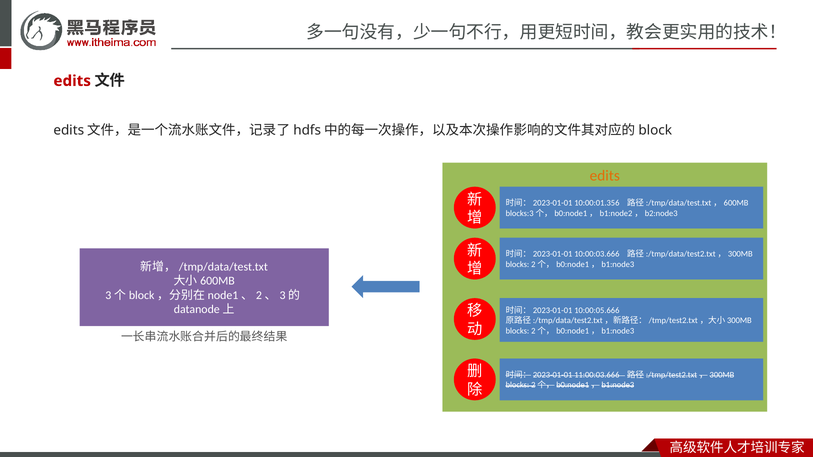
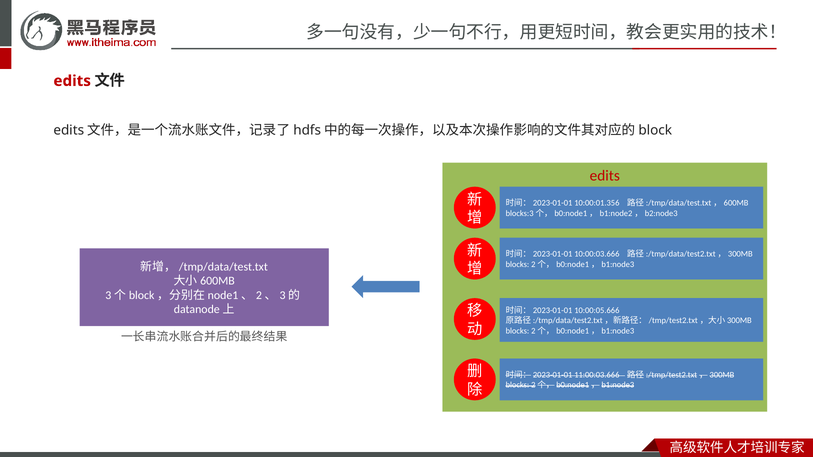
edits colour: orange -> red (605, 176)
